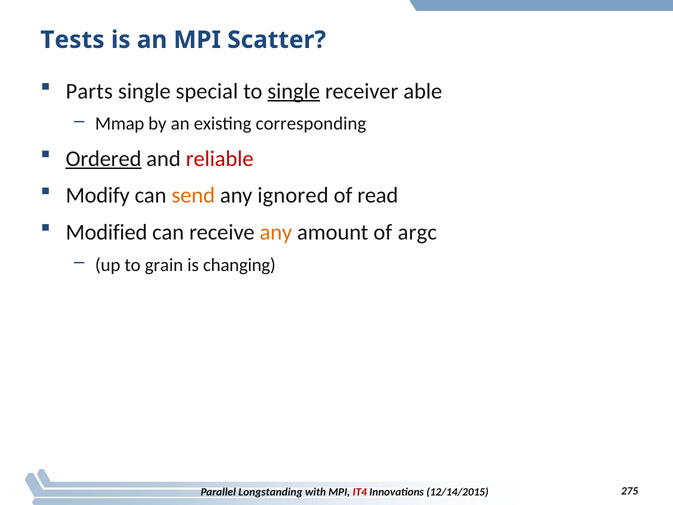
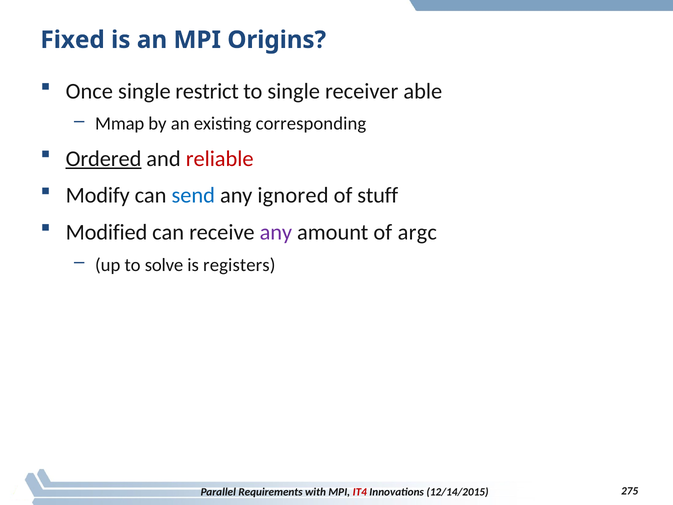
Tests: Tests -> Fixed (73, 40)
Scatter: Scatter -> Origins (277, 40)
Parts: Parts -> Once (89, 91)
special: special -> restrict (207, 91)
single underline: present -> none (294, 91)
send colour: orange -> blue (193, 195)
read: read -> stuff (378, 195)
any colour: orange -> purple (276, 232)
grain: grain -> solve (164, 265)
changing: changing -> registers (239, 265)
Longstanding: Longstanding -> Requirements (271, 492)
